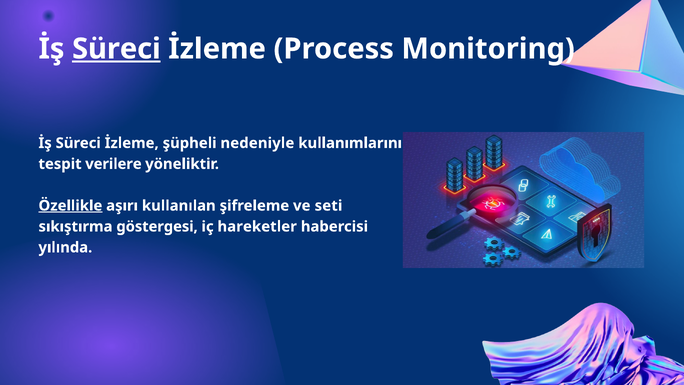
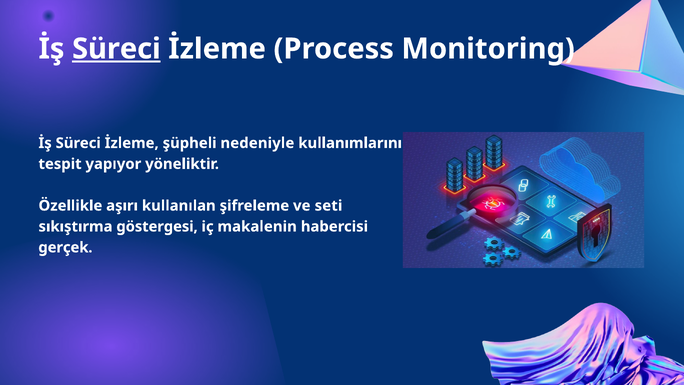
verilere: verilere -> yapıyor (113, 164)
Özellikle underline: present -> none (70, 206)
hareketler: hareketler -> makalenin (257, 226)
yılında: yılında -> gerçek (65, 247)
